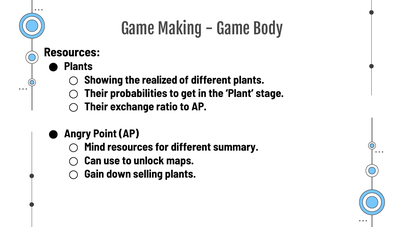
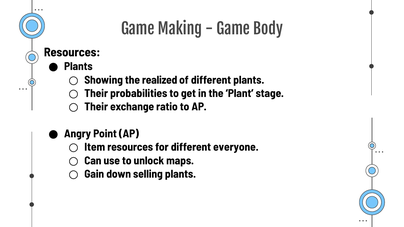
Mind: Mind -> Item (95, 147)
summary: summary -> everyone (236, 147)
